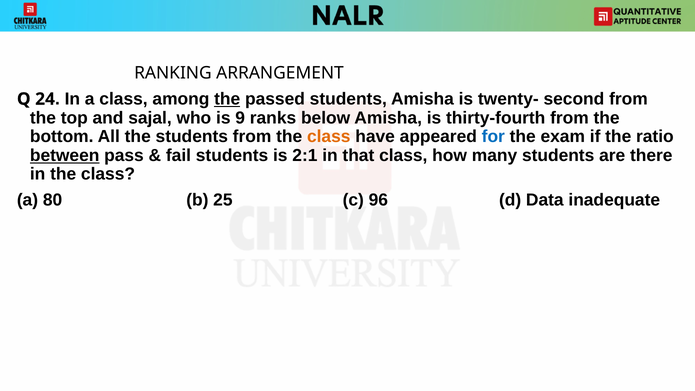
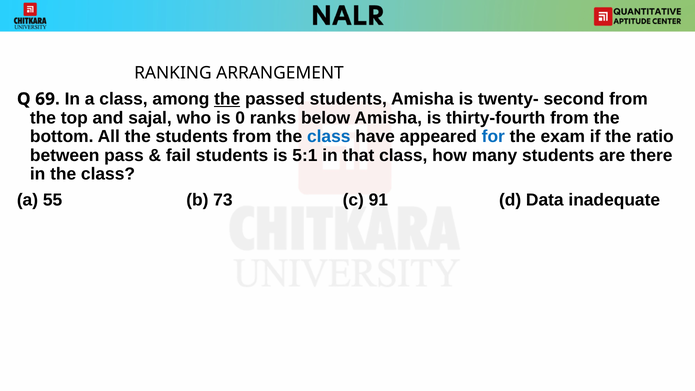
24: 24 -> 69 (45, 99)
9: 9 -> 0 (240, 118)
class colour: orange -> blue (329, 137)
between underline: present -> none (65, 155)
2:1: 2:1 -> 5:1 (305, 155)
80: 80 -> 55 (53, 200)
25: 25 -> 73 (223, 200)
96: 96 -> 91 (378, 200)
